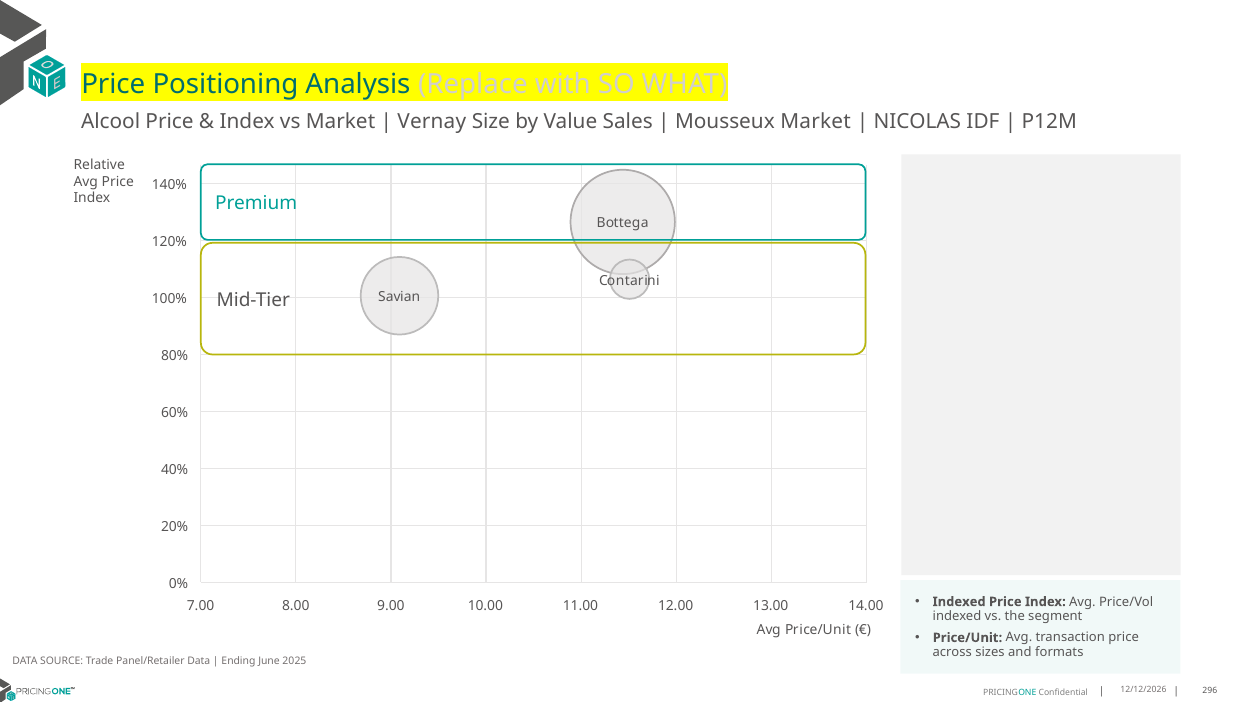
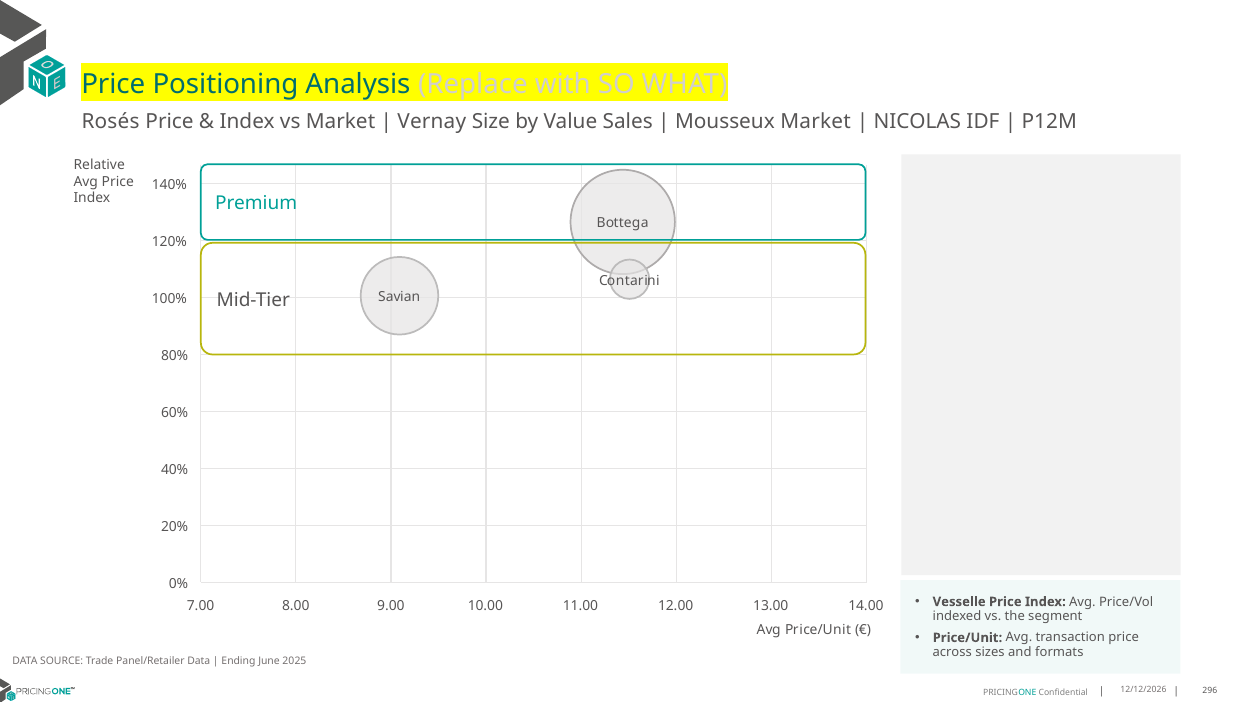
Alcool: Alcool -> Rosés (111, 122)
Indexed: Indexed -> Vesselle (959, 602)
